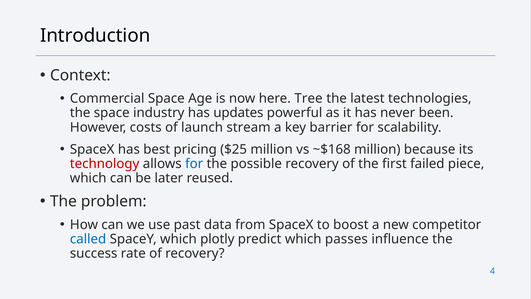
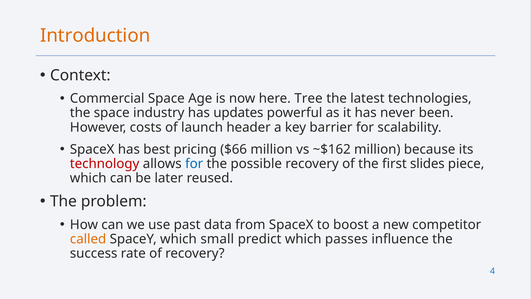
Introduction colour: black -> orange (95, 35)
stream: stream -> header (249, 127)
$25: $25 -> $66 (234, 149)
~$168: ~$168 -> ~$162 (332, 149)
failed: failed -> slides (427, 164)
called colour: blue -> orange (88, 239)
plotly: plotly -> small (217, 239)
